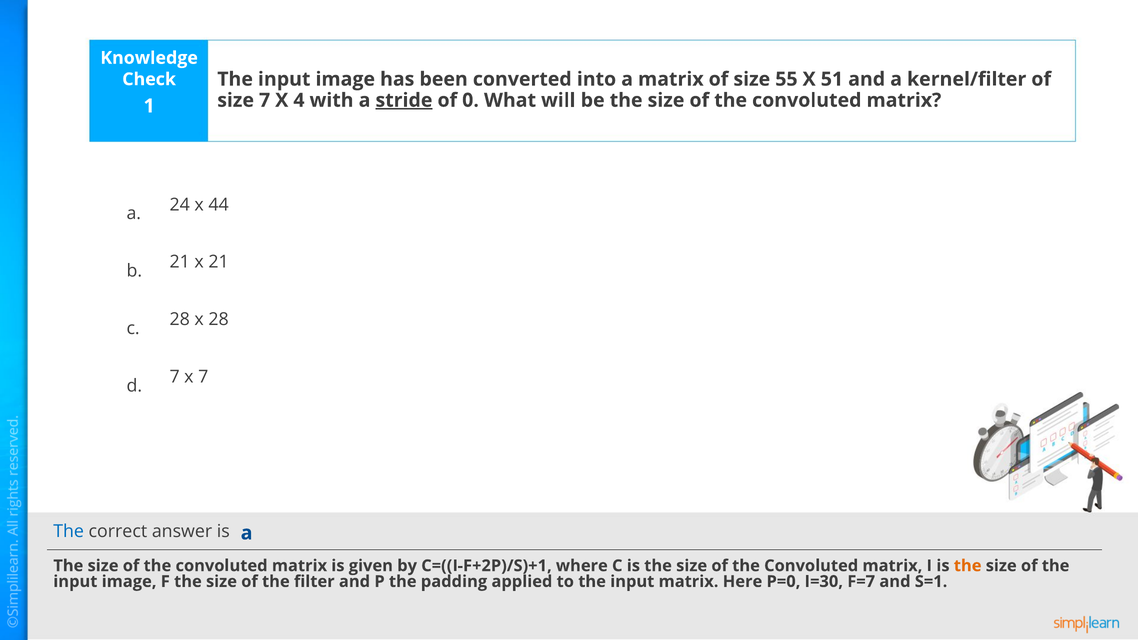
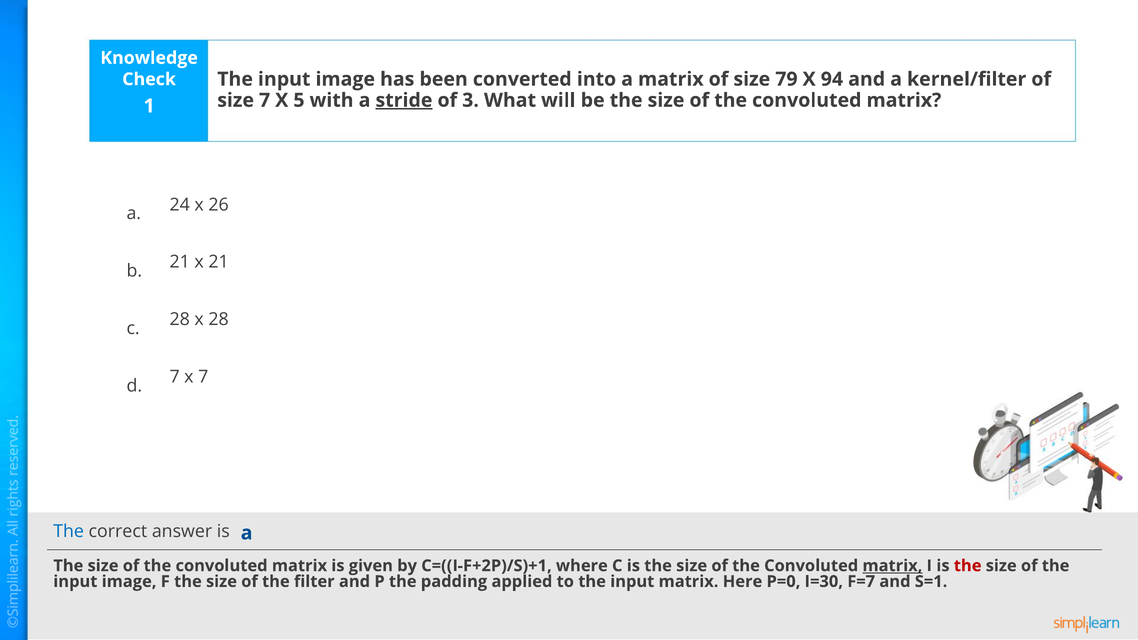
55: 55 -> 79 (786, 79)
51: 51 -> 94 (832, 79)
4: 4 -> 5 (299, 100)
0: 0 -> 3 (471, 100)
44: 44 -> 26 (219, 205)
matrix underline: none -> present (892, 566)
the colour: orange -> red (968, 566)
